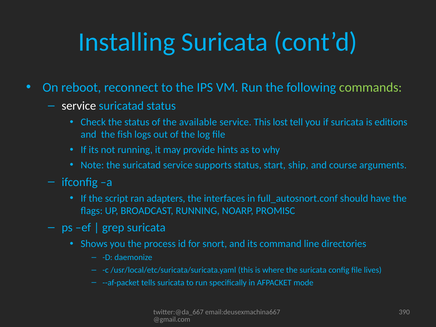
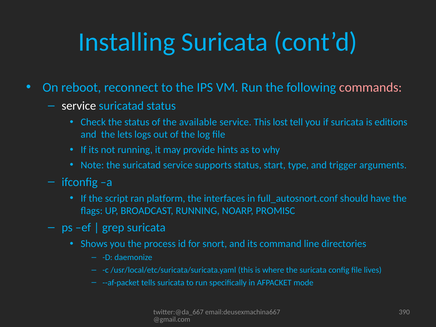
commands colour: light green -> pink (370, 87)
fish: fish -> lets (125, 135)
ship: ship -> type (298, 165)
course: course -> trigger (343, 165)
adapters: adapters -> platform (166, 198)
